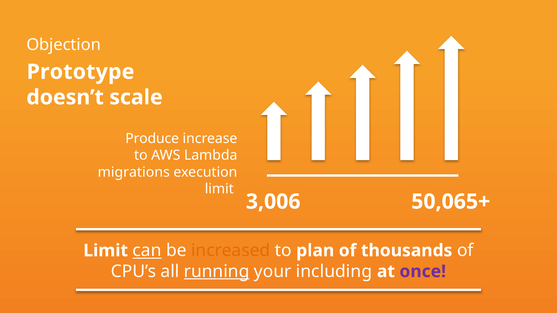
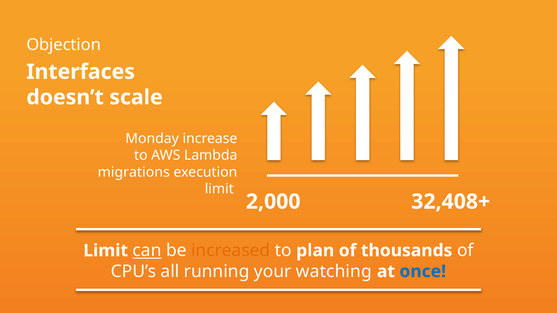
Prototype: Prototype -> Interfaces (81, 72)
Produce: Produce -> Monday (152, 139)
3,006: 3,006 -> 2,000 (273, 202)
50,065+: 50,065+ -> 32,408+ (451, 202)
running underline: present -> none (217, 272)
including: including -> watching (334, 272)
once colour: purple -> blue (423, 272)
